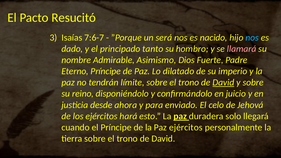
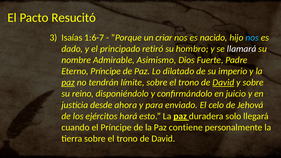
7:6-7: 7:6-7 -> 1:6-7 (94, 38)
será: será -> criar (164, 38)
tanto: tanto -> retiró (153, 49)
llamará colour: pink -> white (242, 49)
paz underline: none -> present (68, 83)
Paz ejércitos: ejércitos -> contiene (186, 127)
